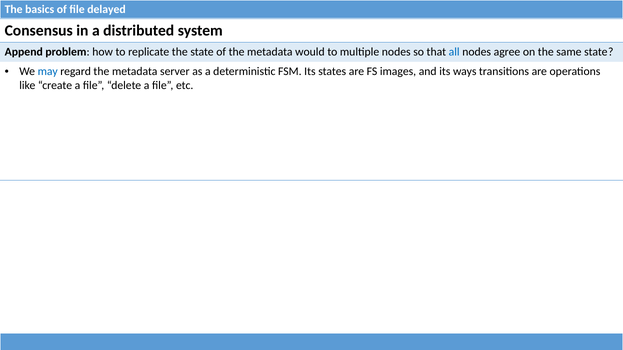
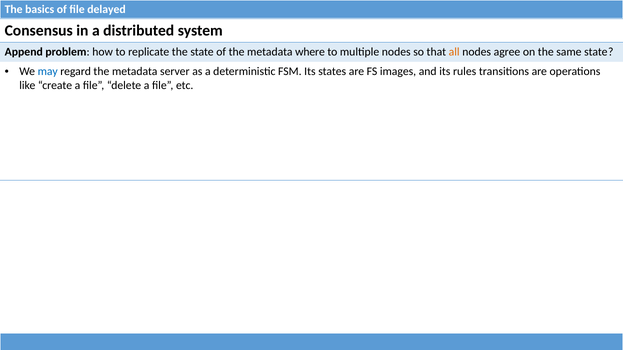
would: would -> where (310, 52)
all colour: blue -> orange (454, 52)
ways: ways -> rules (465, 71)
